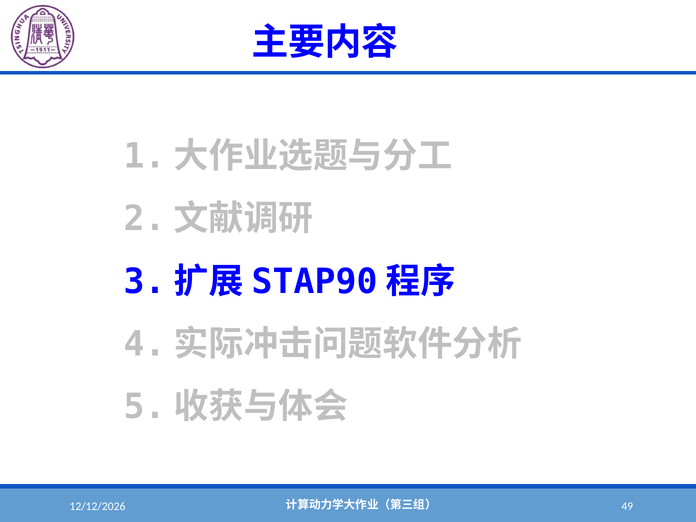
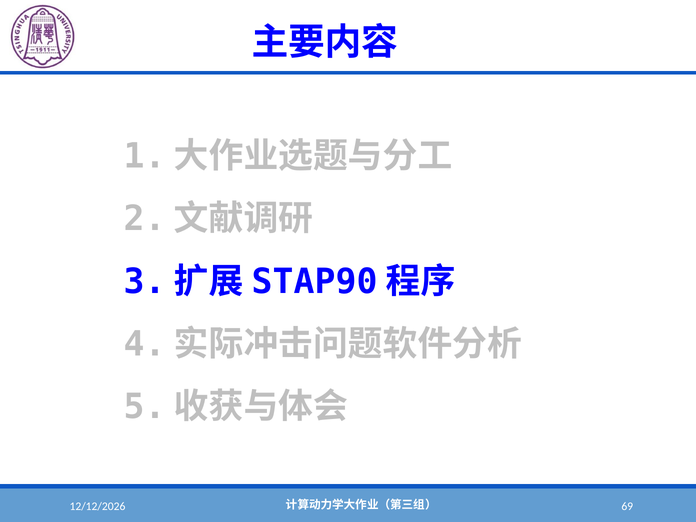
49: 49 -> 69 (627, 506)
